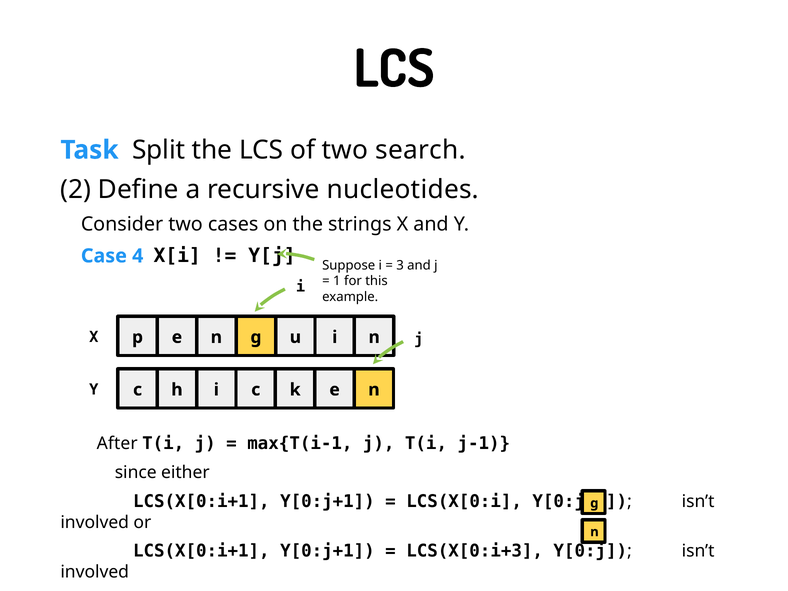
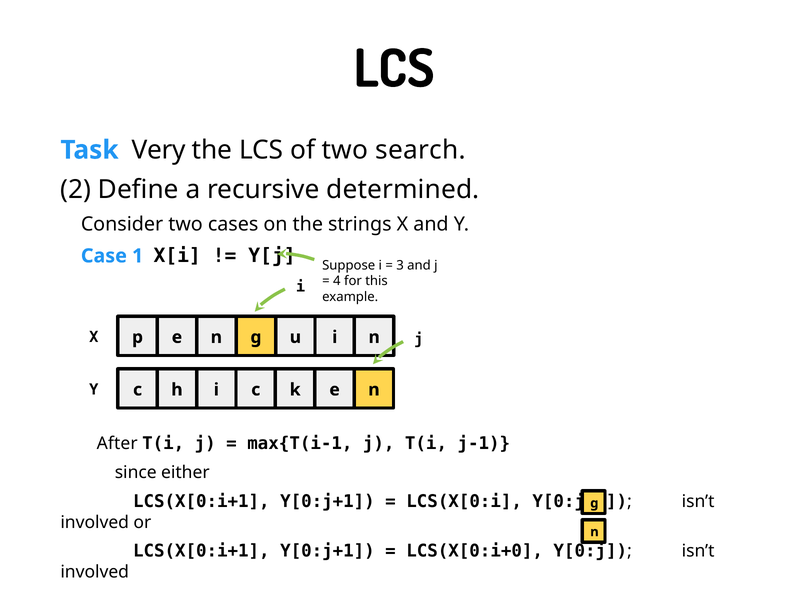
Split: Split -> Very (159, 150)
nucleotides: nucleotides -> determined (403, 189)
4: 4 -> 1 (138, 256)
1: 1 -> 4 (337, 281)
LCS(X[0:i+3: LCS(X[0:i+3 -> LCS(X[0:i+0 (475, 551)
